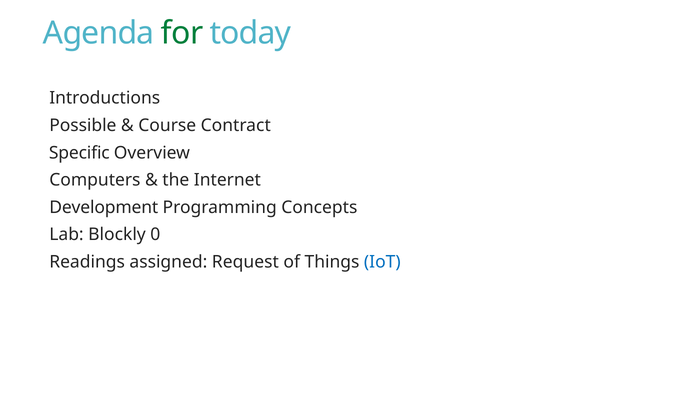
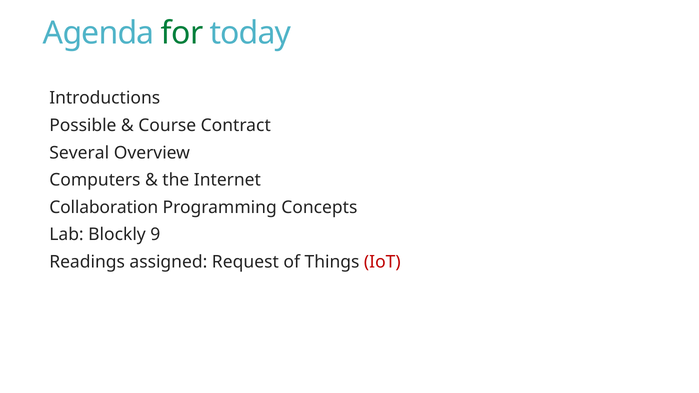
Specific: Specific -> Several (79, 153)
Development: Development -> Collaboration (104, 207)
0: 0 -> 9 (155, 235)
IoT colour: blue -> red (382, 262)
